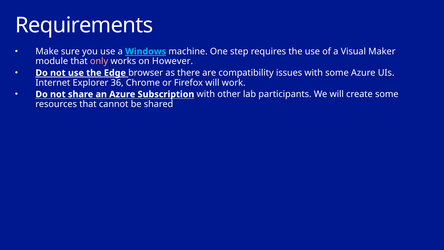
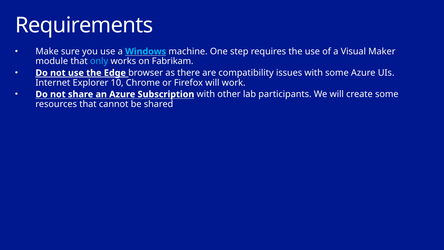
only colour: pink -> light blue (99, 61)
However: However -> Fabrikam (173, 61)
36: 36 -> 10 (117, 83)
